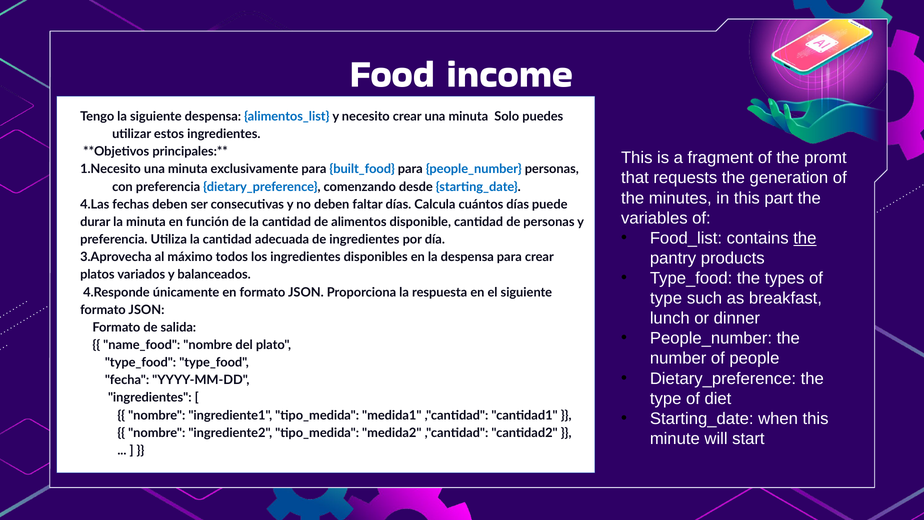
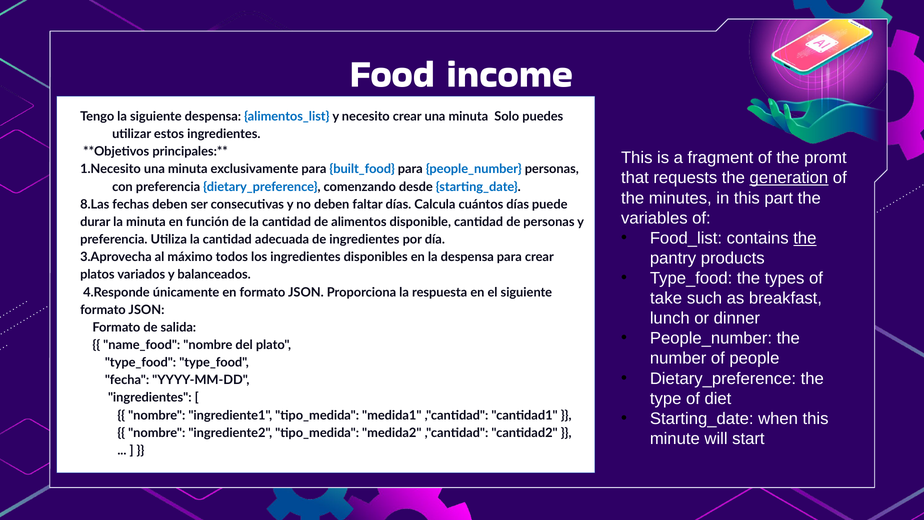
generation underline: none -> present (789, 178)
4.Las: 4.Las -> 8.Las (95, 204)
type: type -> take (666, 298)
